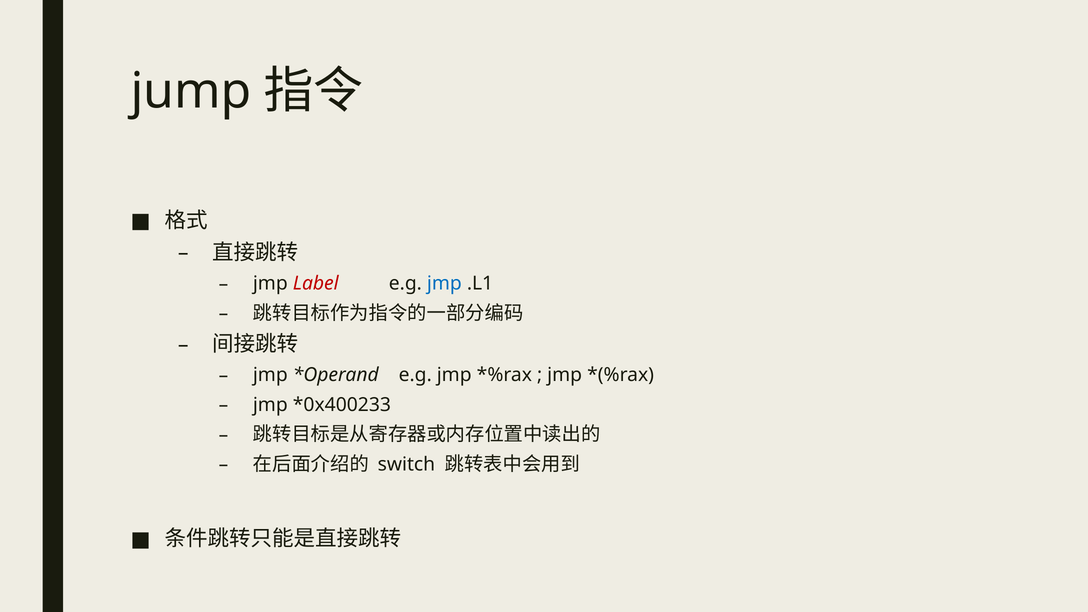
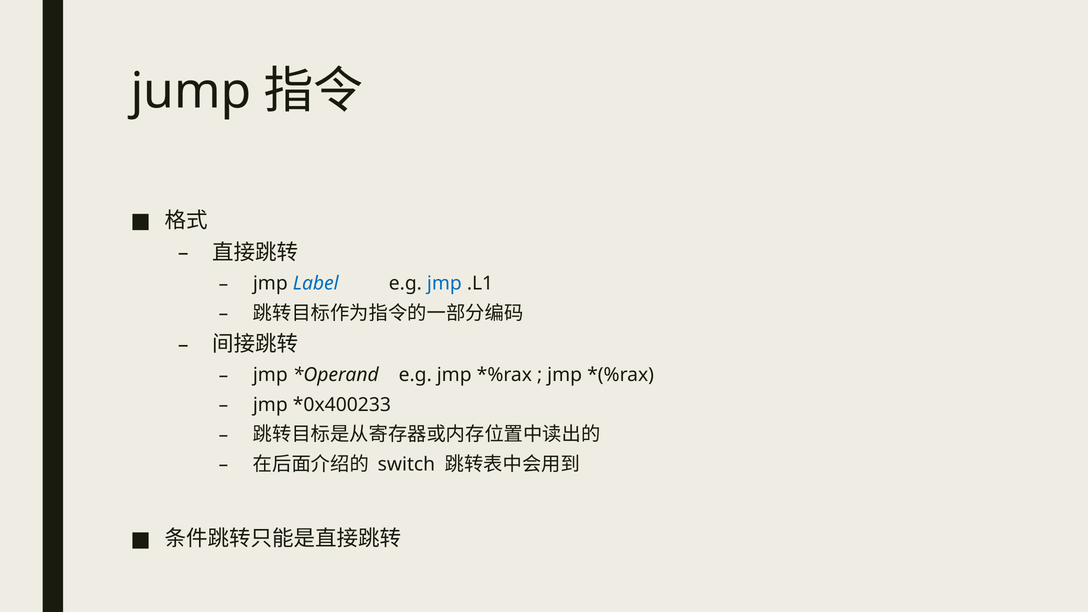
Label colour: red -> blue (316, 284)
